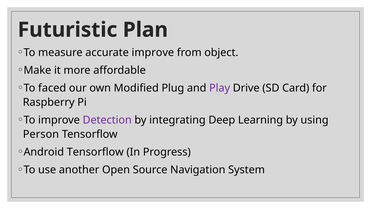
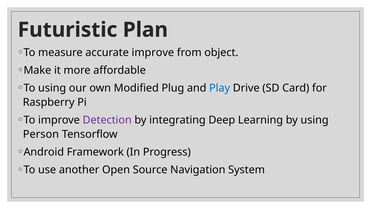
To faced: faced -> using (52, 88)
Play colour: purple -> blue (220, 88)
Android Tensorflow: Tensorflow -> Framework (95, 152)
